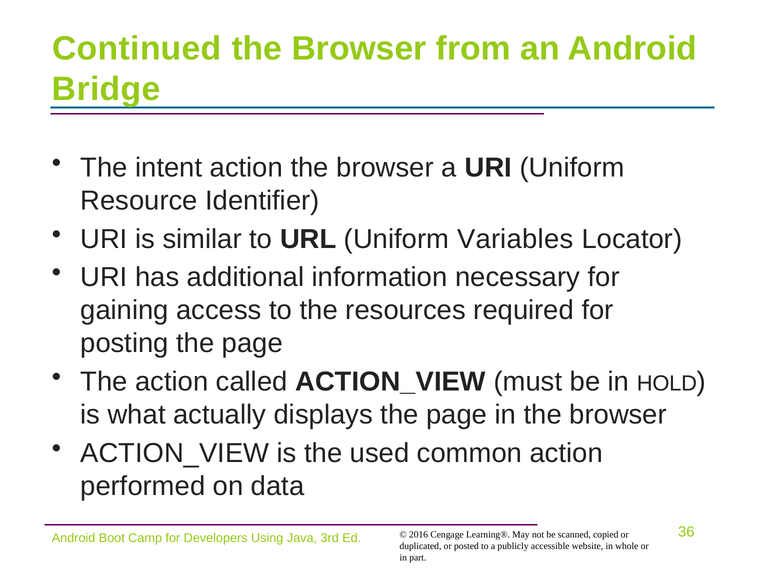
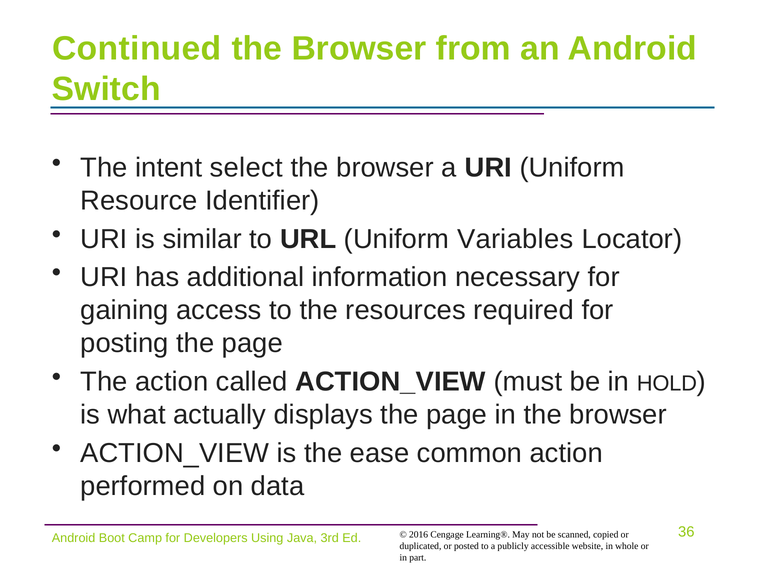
Bridge: Bridge -> Switch (106, 89)
intent action: action -> select (246, 168)
used: used -> ease (380, 453)
